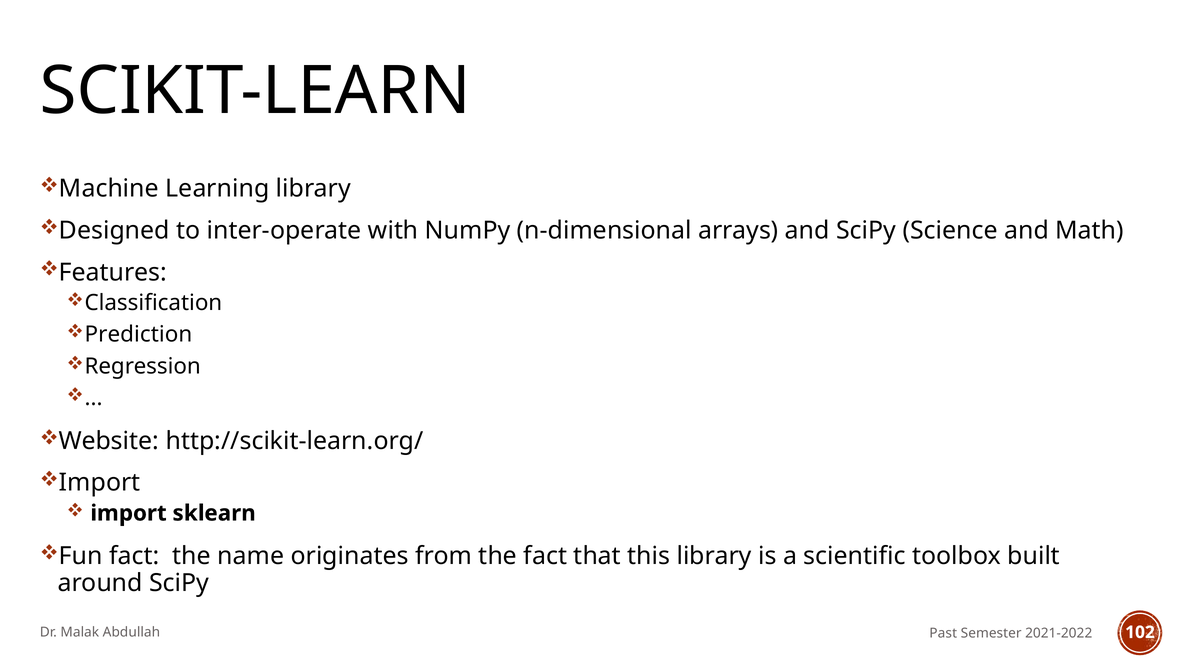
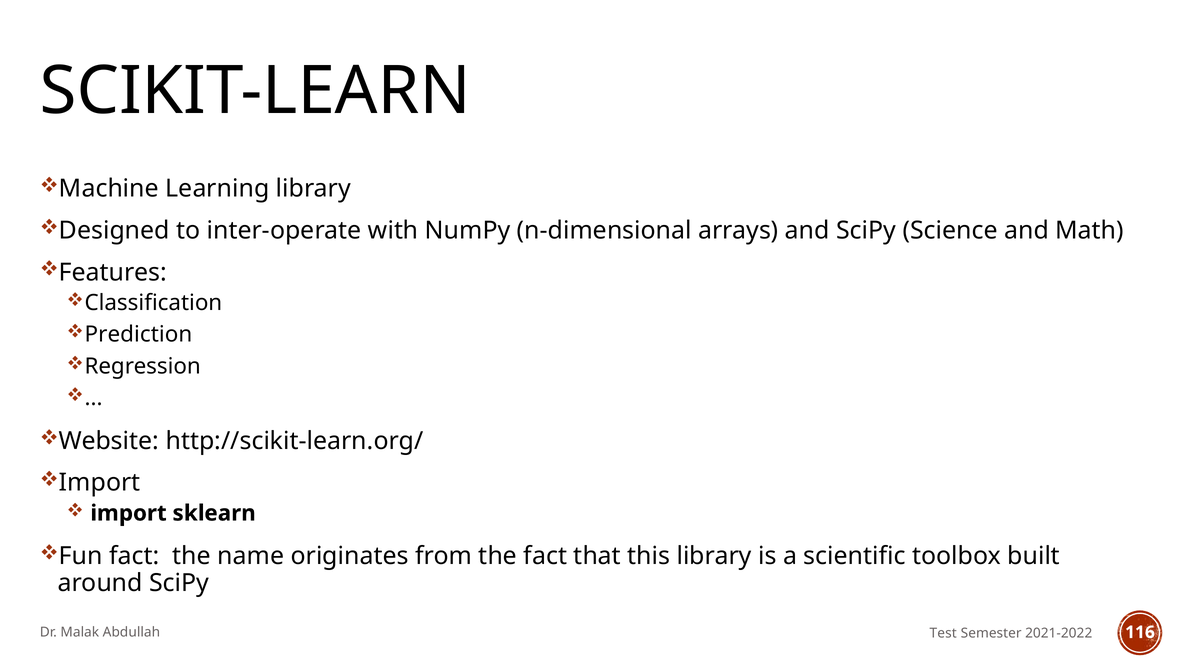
102: 102 -> 116 (1140, 632)
Past: Past -> Test (943, 634)
